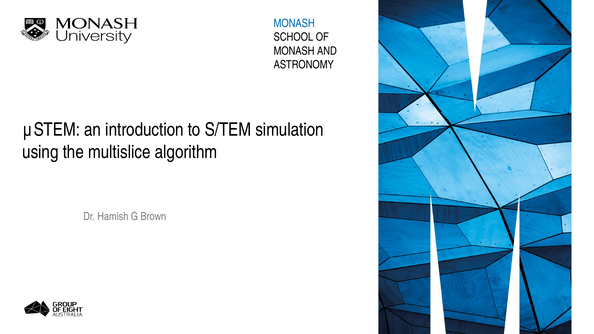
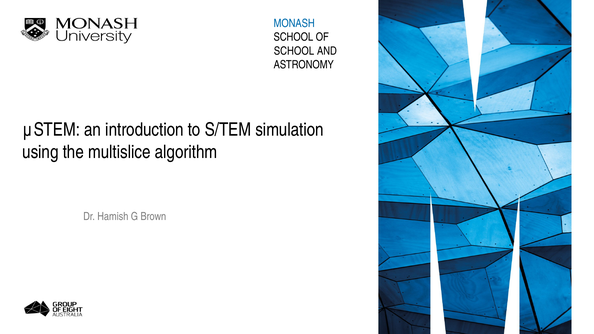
MONASH: MONASH -> SCHOOL (294, 51)
